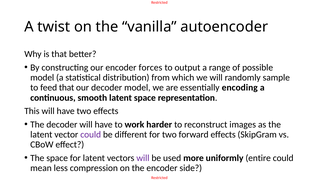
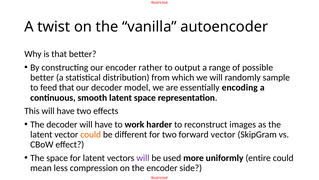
forces: forces -> rather (150, 67)
model: model -> better (42, 77)
could colour: purple -> orange (91, 134)
forward effects: effects -> vector (223, 134)
